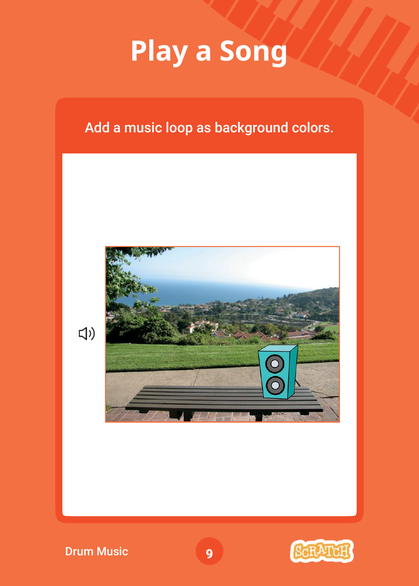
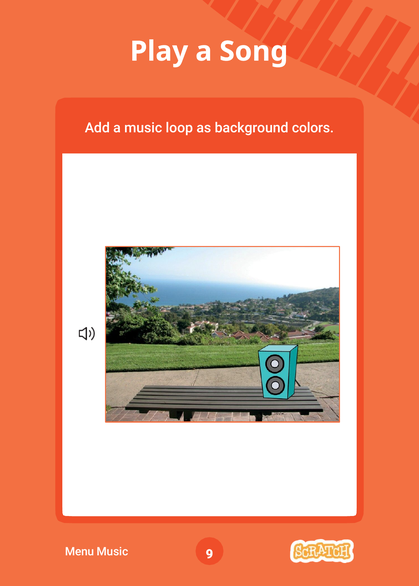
Drum: Drum -> Menu (79, 552)
